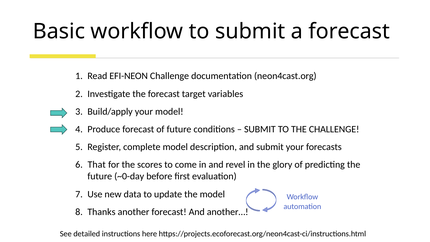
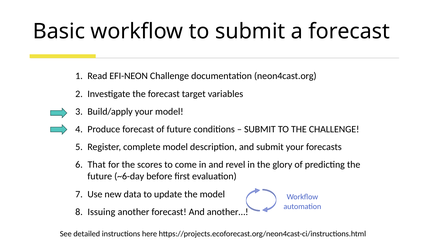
~0-day: ~0-day -> ~6-day (129, 176)
Thanks: Thanks -> Issuing (101, 212)
